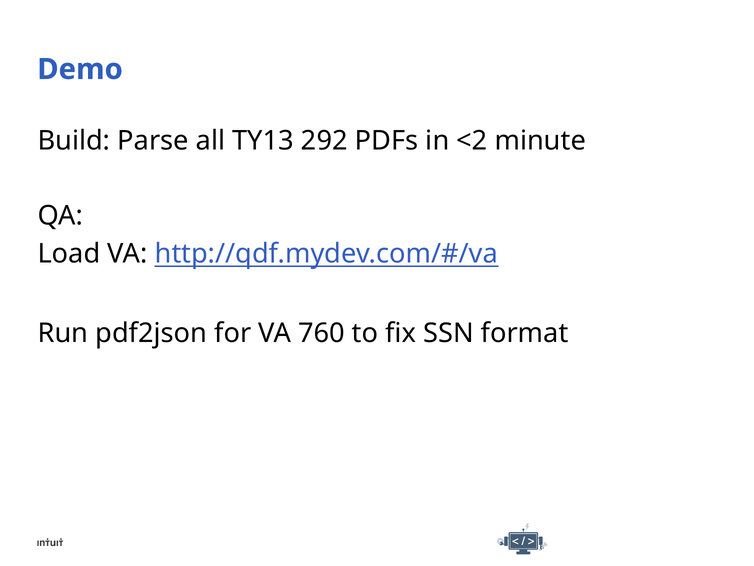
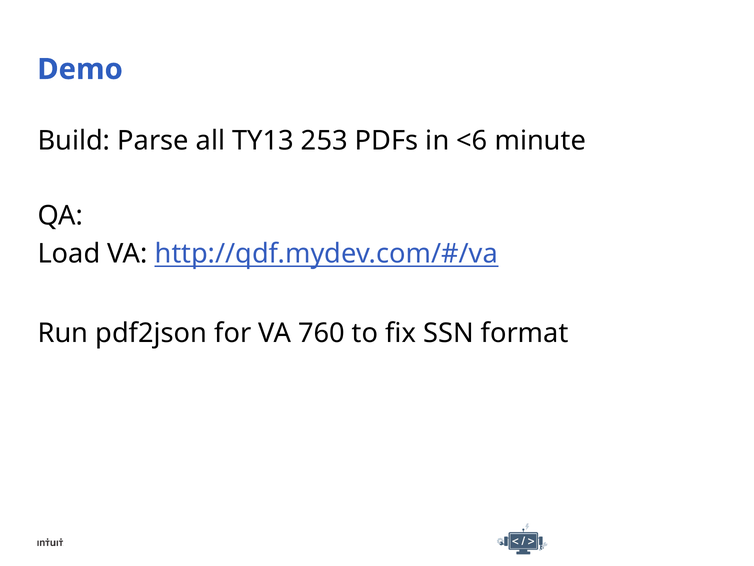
292: 292 -> 253 (324, 141)
<2: <2 -> <6 (472, 141)
